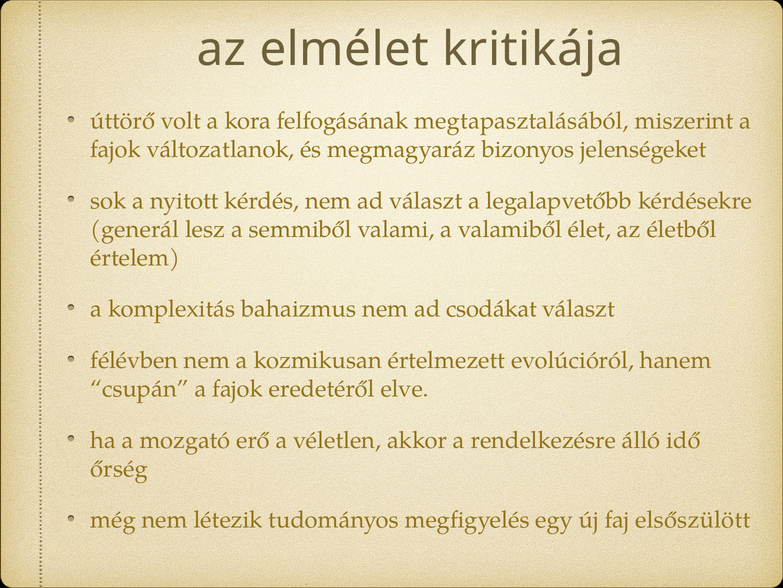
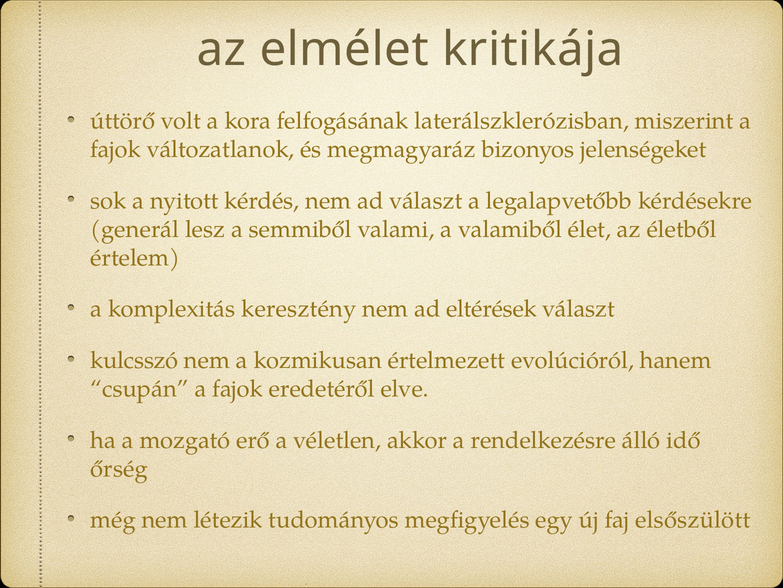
megtapasztalásából: megtapasztalásából -> laterálszklerózisban (522, 121)
bahaizmus: bahaizmus -> keresztény (299, 309)
csodákat: csodákat -> eltérések (492, 309)
félévben: félévben -> kulcsszó (134, 360)
